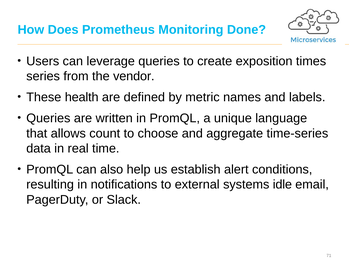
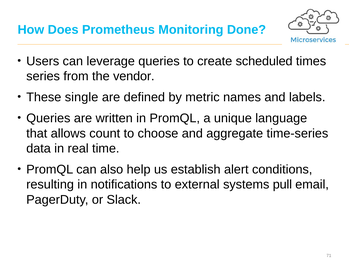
exposition: exposition -> scheduled (264, 61)
health: health -> single (82, 97)
idle: idle -> pull (282, 184)
